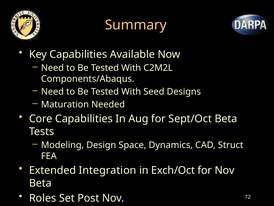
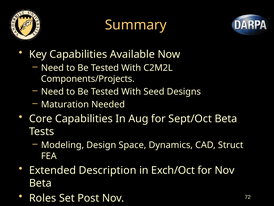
Components/Abaqus: Components/Abaqus -> Components/Projects (88, 79)
Integration: Integration -> Description (108, 170)
